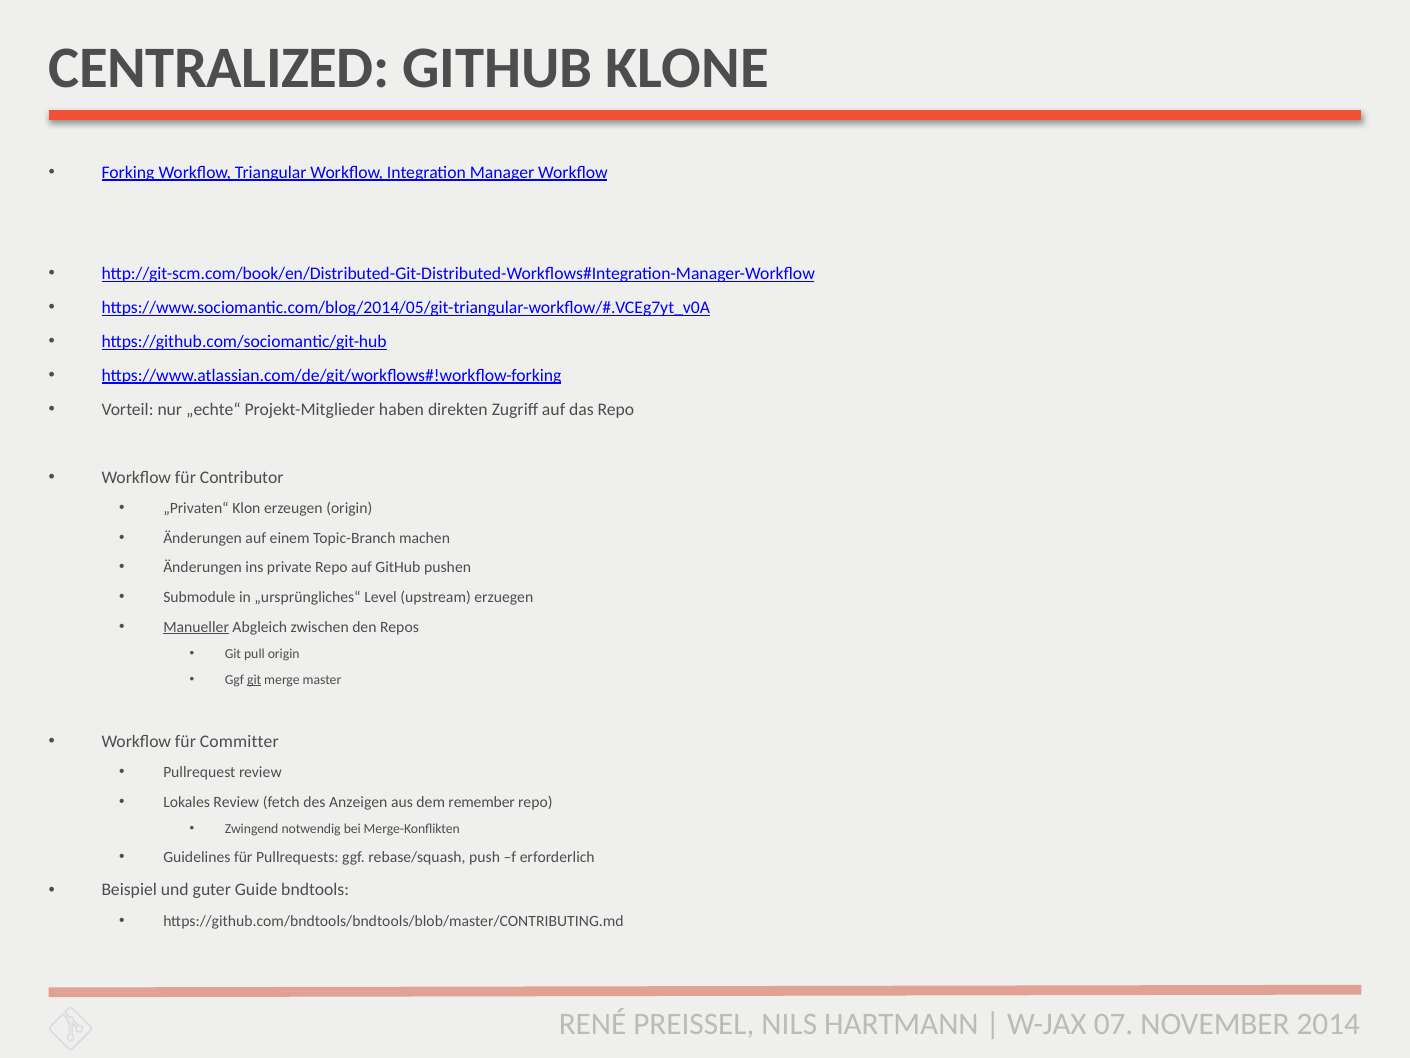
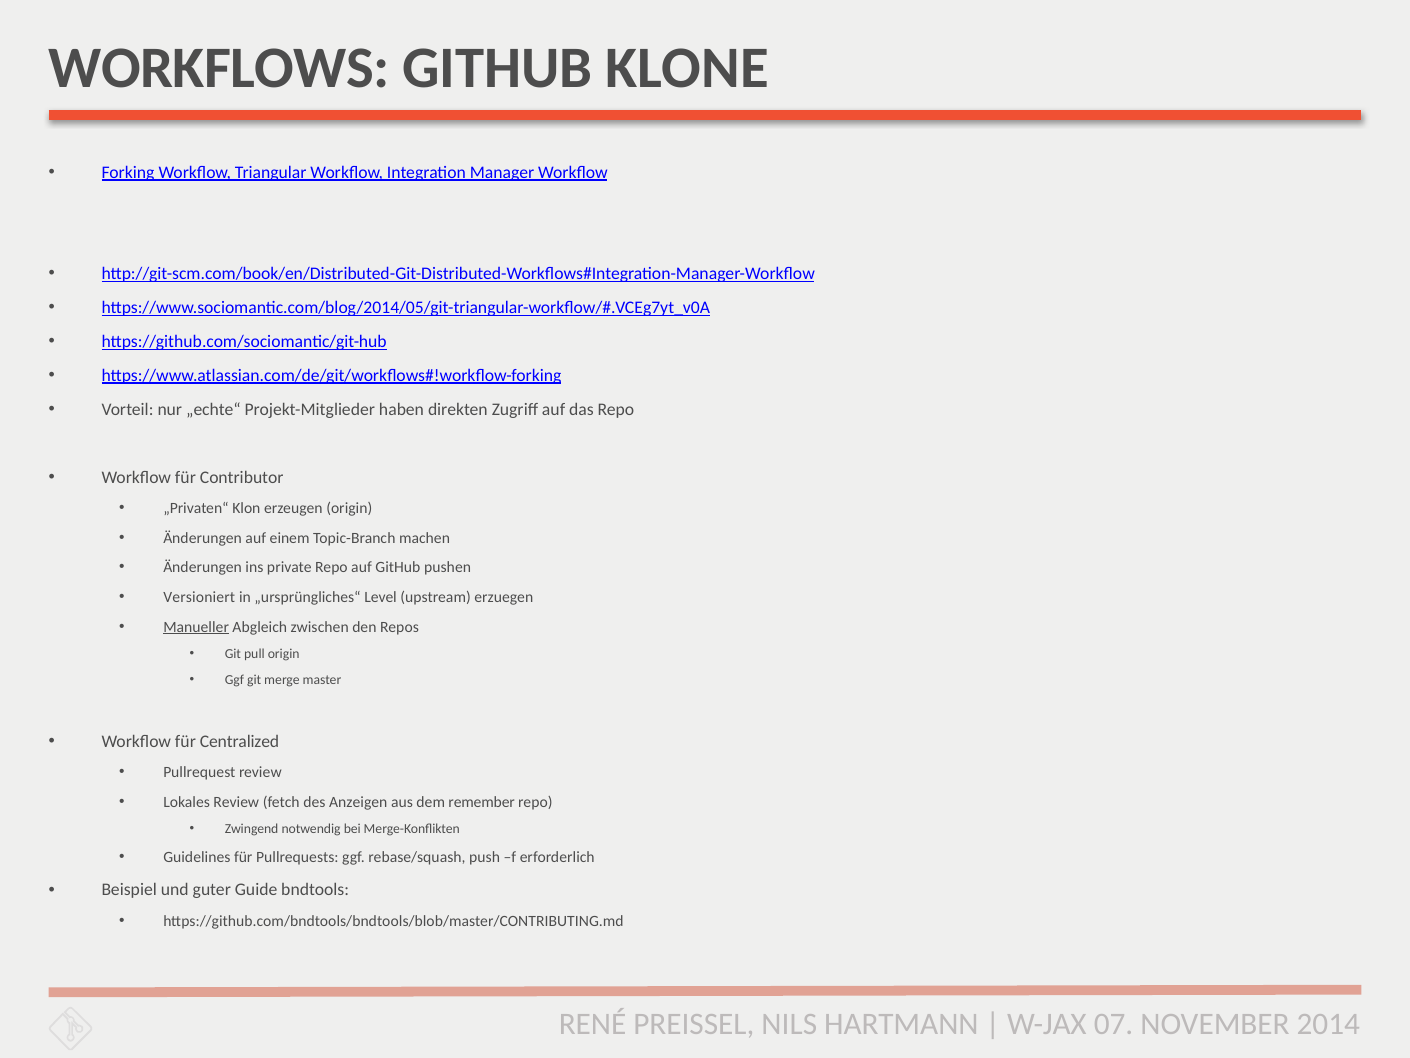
CENTRALIZED: CENTRALIZED -> WORKFLOWS (219, 68)
Submodule: Submodule -> Versioniert (199, 597)
git underline: present -> none (254, 680)
Committer: Committer -> Centralized (240, 741)
